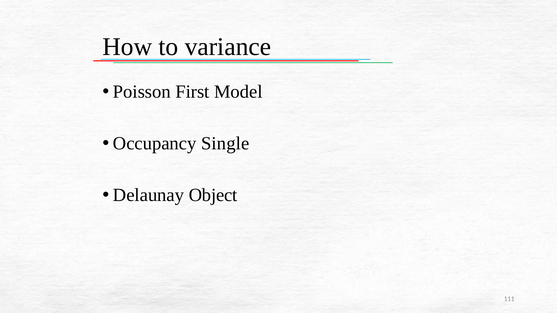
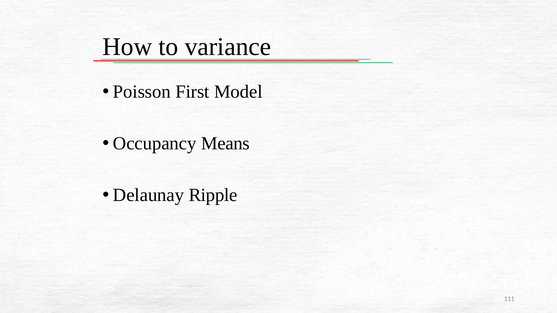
Single: Single -> Means (225, 144)
Object: Object -> Ripple (213, 195)
